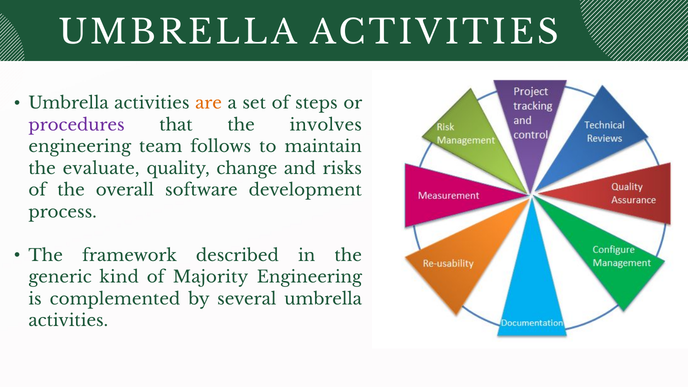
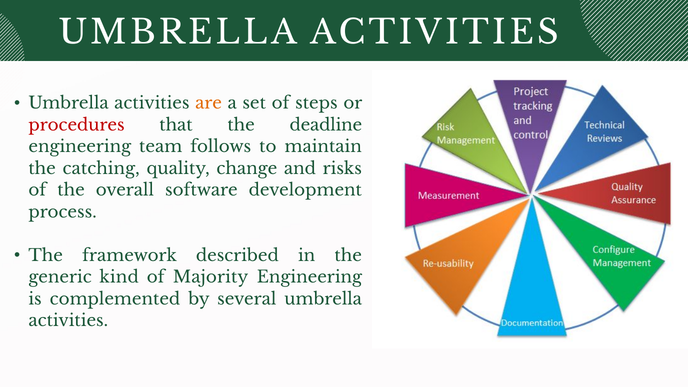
procedures colour: purple -> red (77, 125)
involves: involves -> deadline (326, 125)
evaluate: evaluate -> catching (101, 169)
